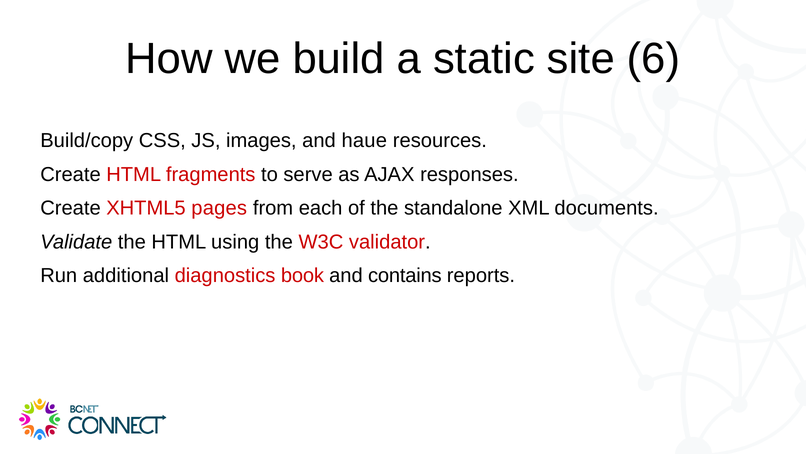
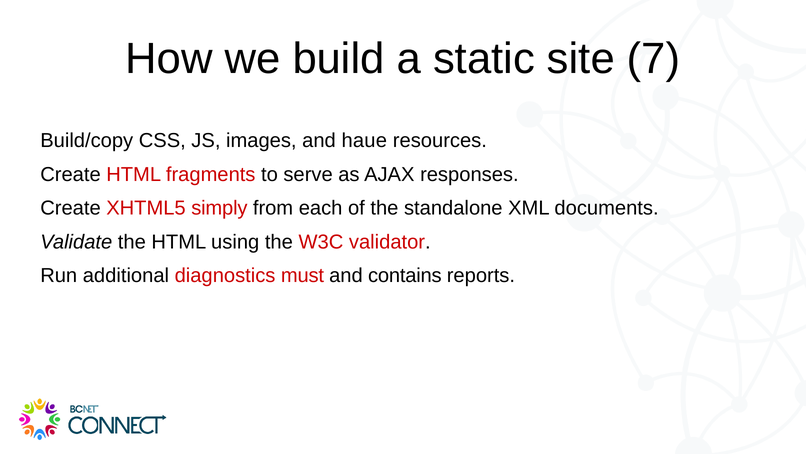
6: 6 -> 7 (654, 59)
pages: pages -> simply (219, 208)
book: book -> must (302, 275)
